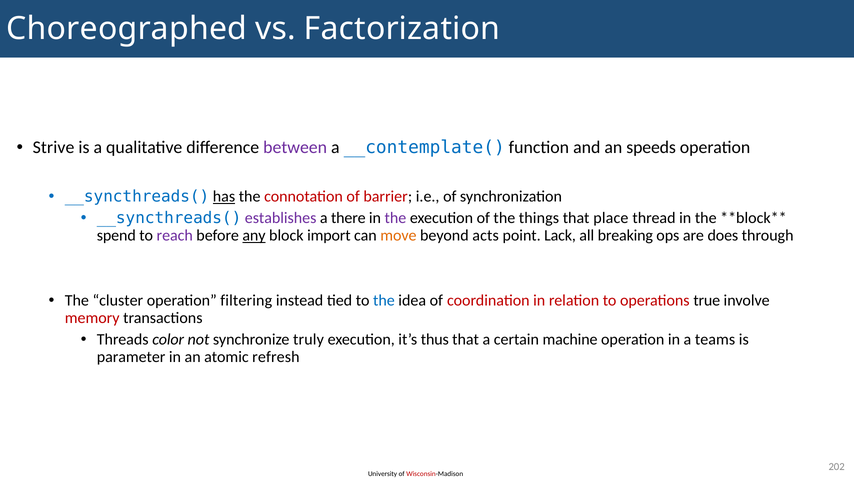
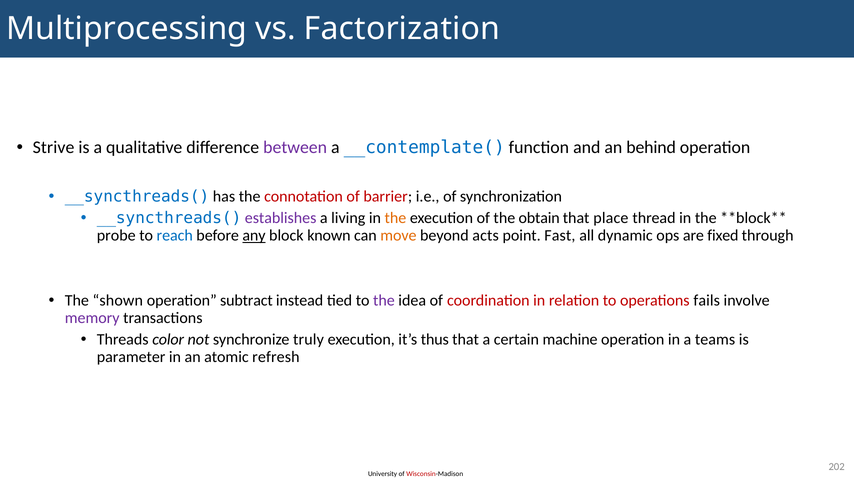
Choreographed: Choreographed -> Multiprocessing (127, 29)
speeds: speeds -> behind (651, 148)
has underline: present -> none (224, 197)
there: there -> living (348, 218)
the colour: purple -> orange (395, 218)
things: things -> obtain (539, 218)
spend: spend -> probe (116, 236)
reach colour: purple -> blue (175, 236)
import: import -> known (329, 236)
Lack: Lack -> Fast (560, 236)
breaking: breaking -> dynamic (625, 236)
does: does -> fixed (723, 236)
cluster: cluster -> shown (118, 301)
filtering: filtering -> subtract (246, 301)
the colour: blue -> purple (384, 301)
true: true -> fails (707, 301)
memory colour: red -> purple (92, 318)
